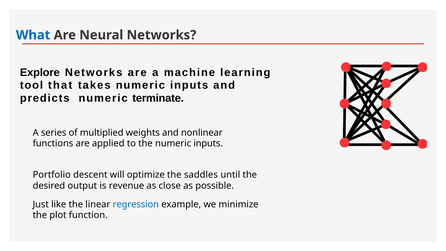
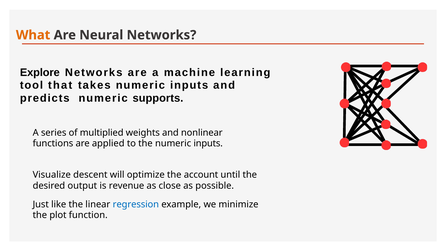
What colour: blue -> orange (33, 35)
terminate: terminate -> supports (158, 98)
Portfolio: Portfolio -> Visualize (52, 175)
saddles: saddles -> account (201, 175)
